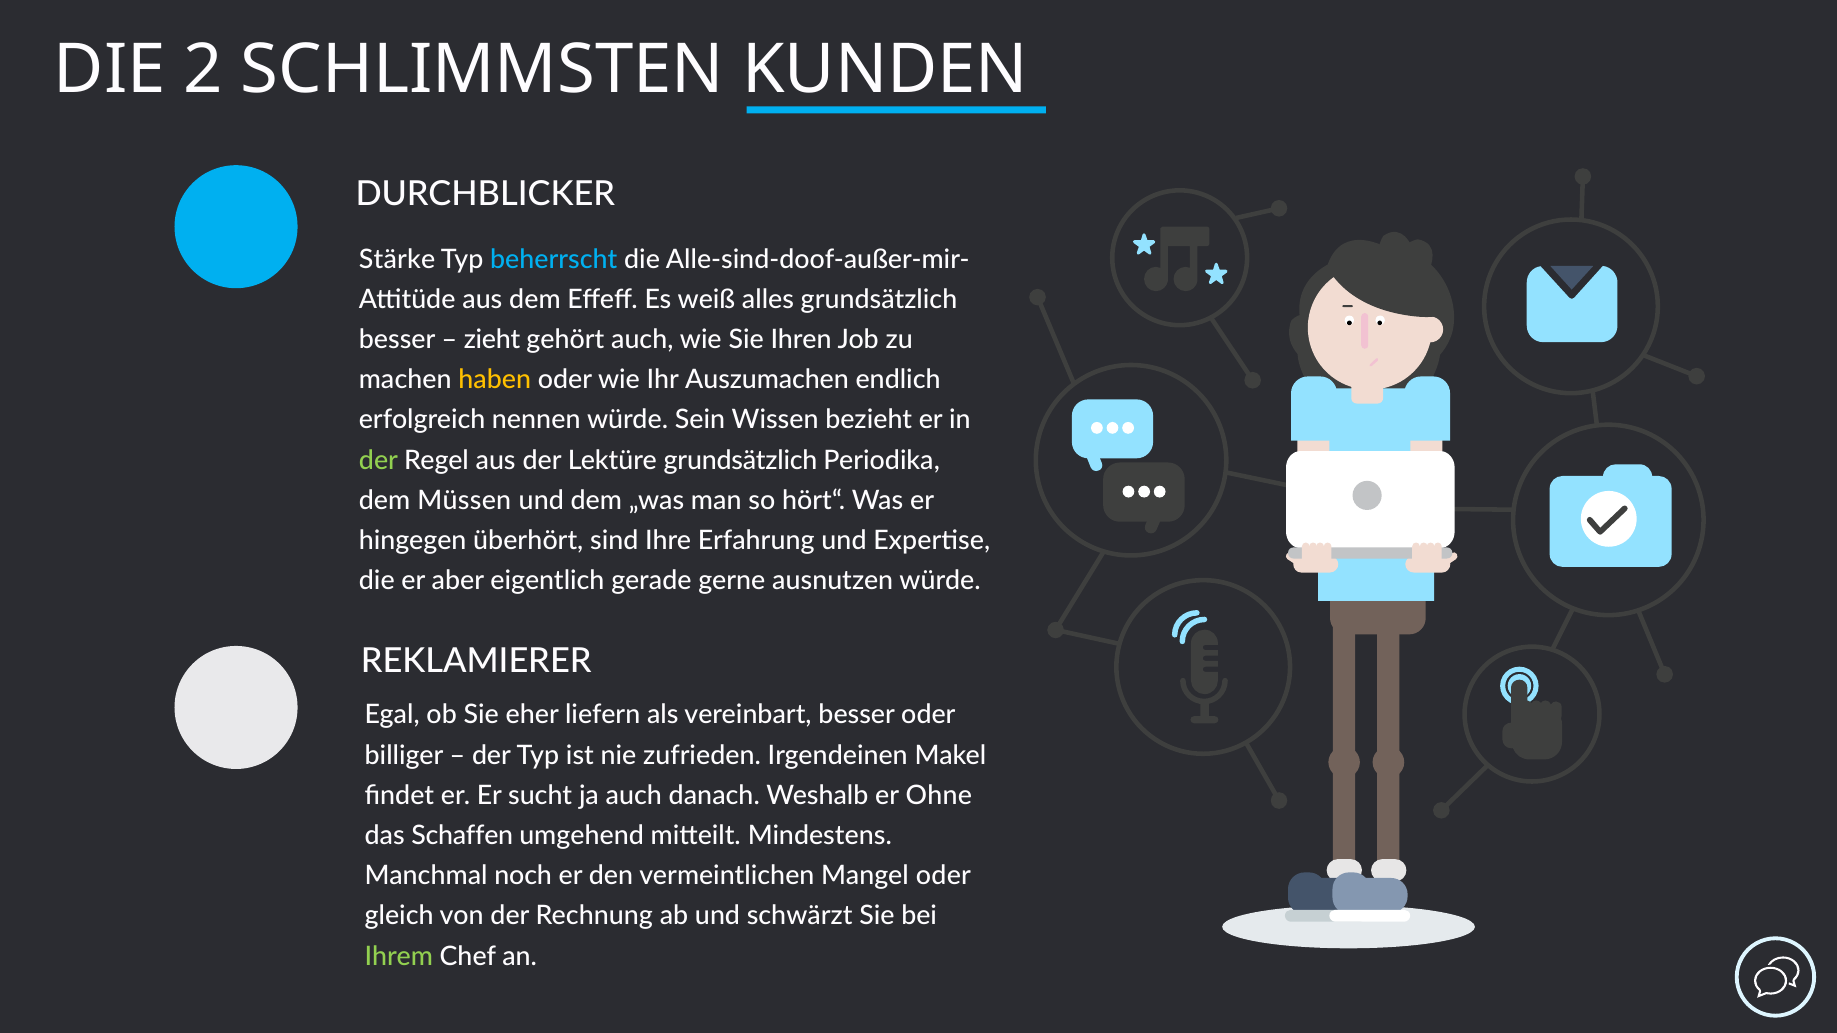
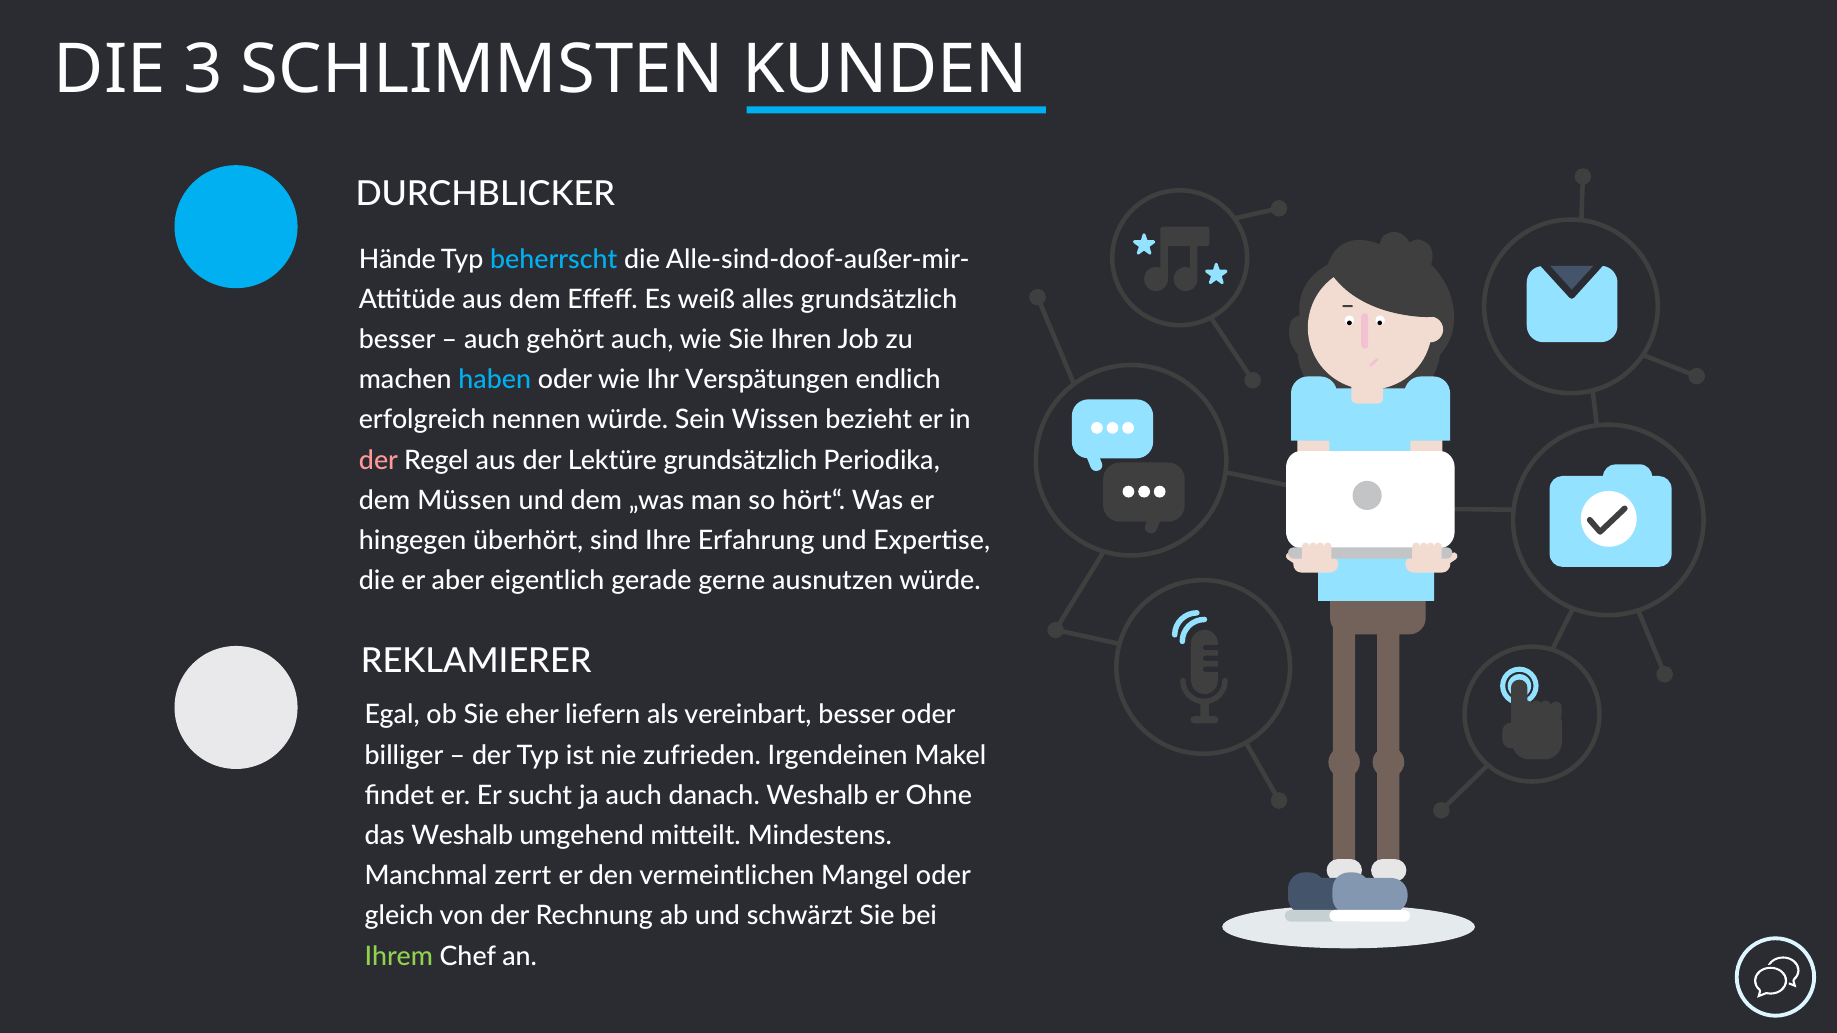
2: 2 -> 3 (203, 69)
Stärke: Stärke -> Hände (397, 259)
zieht: zieht -> auch (492, 340)
haben colour: yellow -> light blue (495, 380)
Auszumachen: Auszumachen -> Verspätungen (767, 380)
der colour: light green -> pink (378, 460)
das Schaffen: Schaffen -> Weshalb (462, 836)
noch: noch -> zerrt (523, 876)
